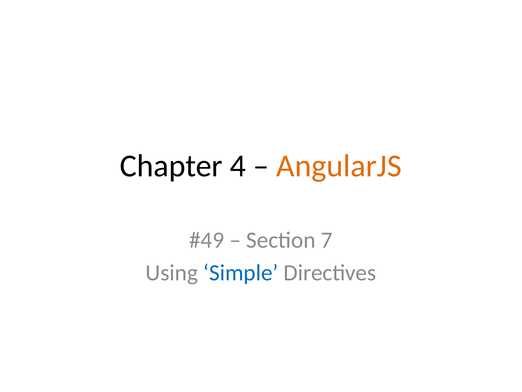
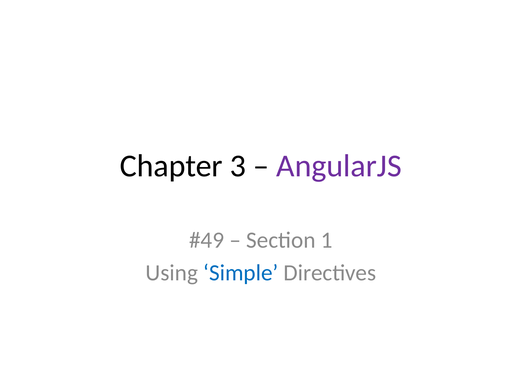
4: 4 -> 3 (238, 166)
AngularJS colour: orange -> purple (339, 166)
7: 7 -> 1 (327, 240)
